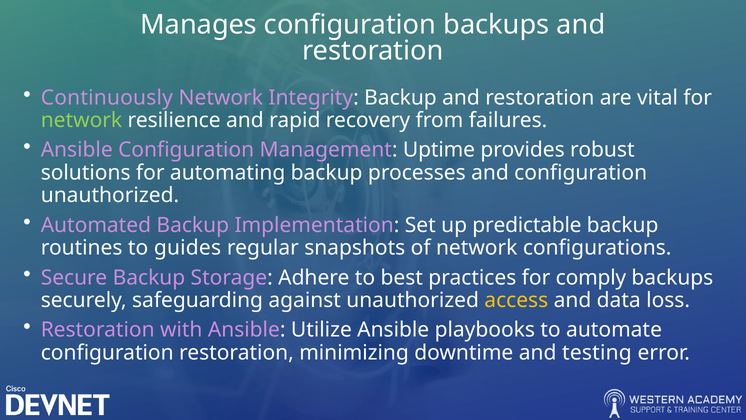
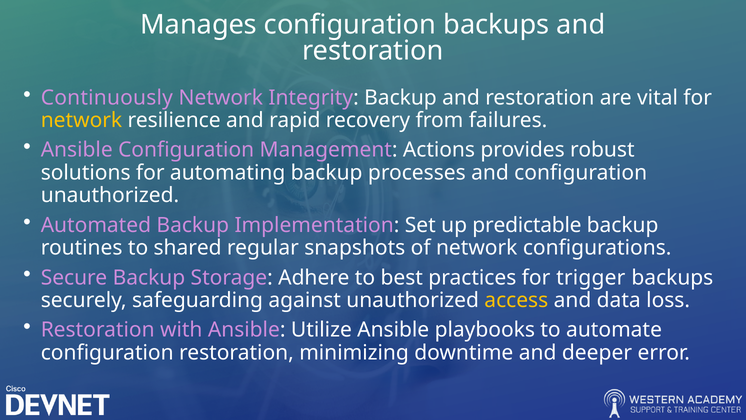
network colour: light green -> yellow (81, 120)
Uptime: Uptime -> Actions (439, 150)
guides: guides -> shared (188, 248)
comply: comply -> trigger (591, 277)
testing: testing -> deeper (597, 352)
